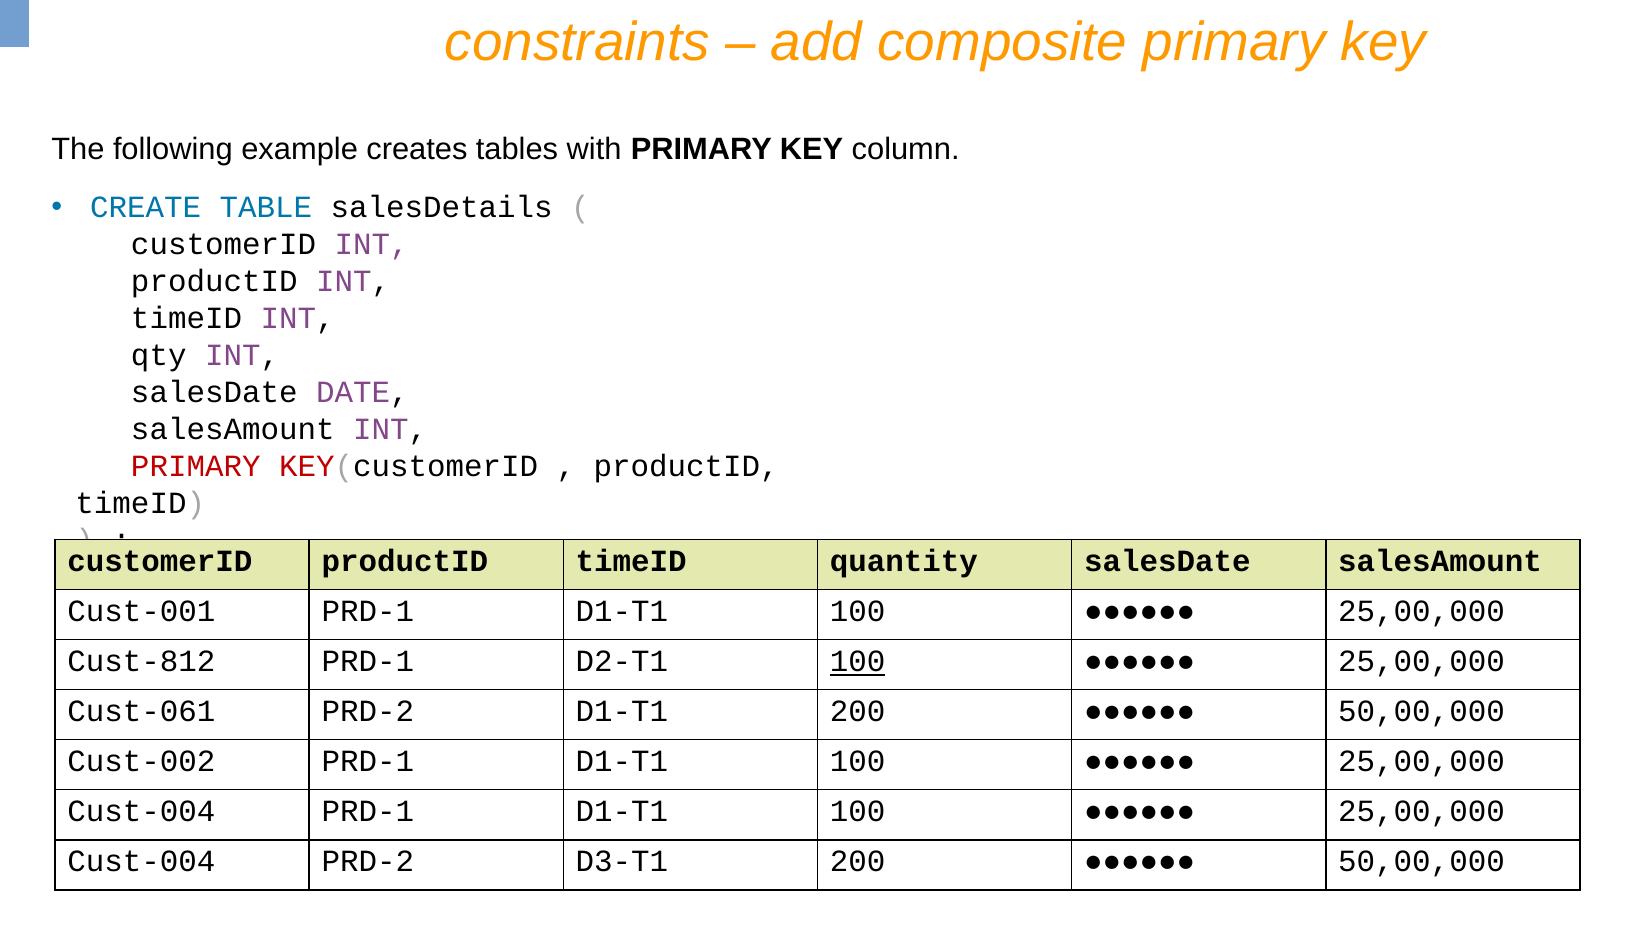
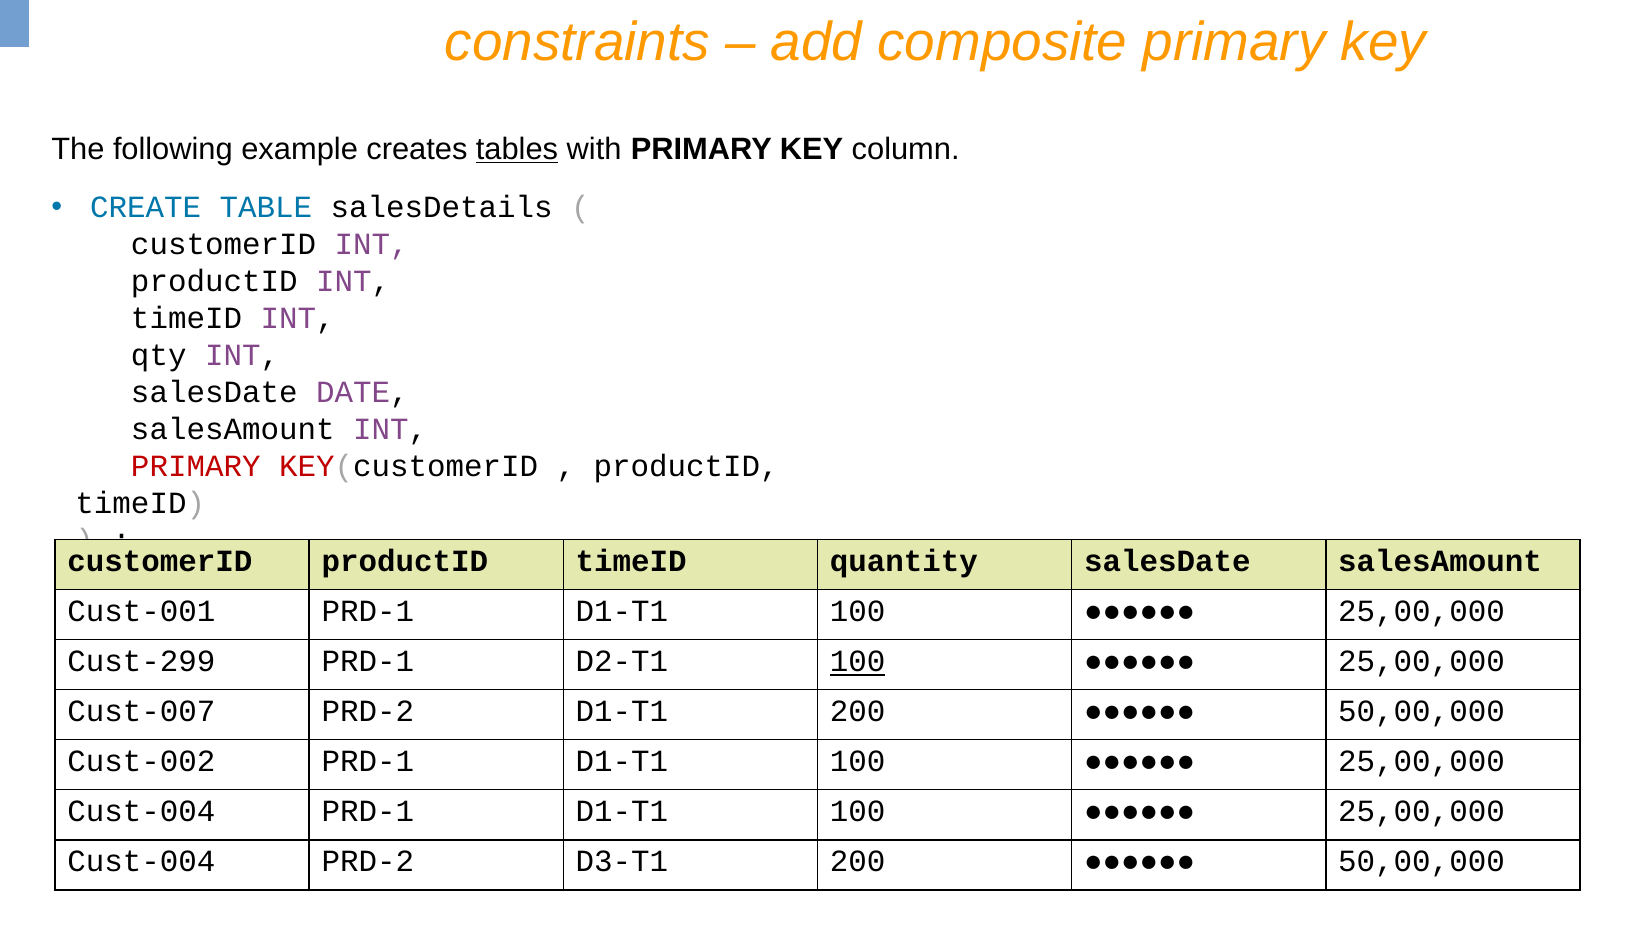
tables underline: none -> present (517, 149)
Cust-812: Cust-812 -> Cust-299 (141, 662)
Cust-061: Cust-061 -> Cust-007 (141, 712)
